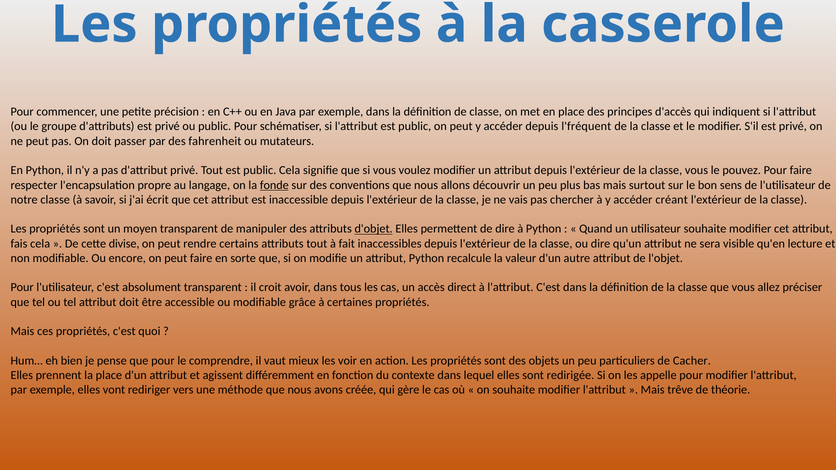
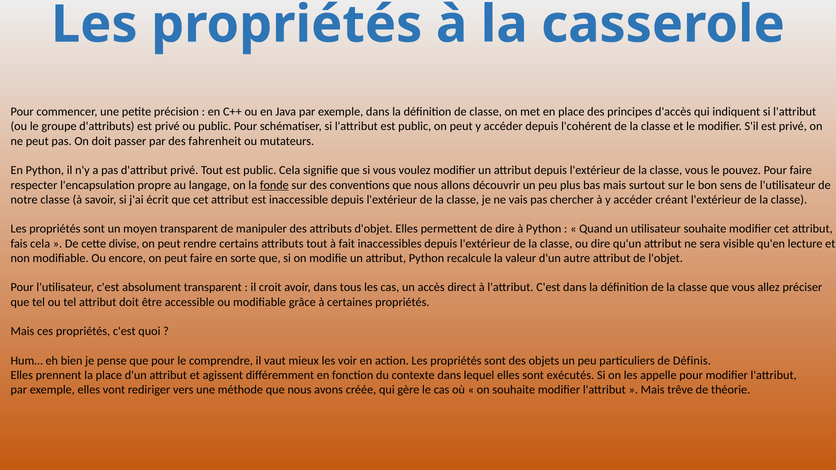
l'fréquent: l'fréquent -> l'cohérent (586, 127)
d'objet underline: present -> none (374, 229)
Cacher: Cacher -> Définis (692, 361)
redirigée: redirigée -> exécutés (570, 375)
